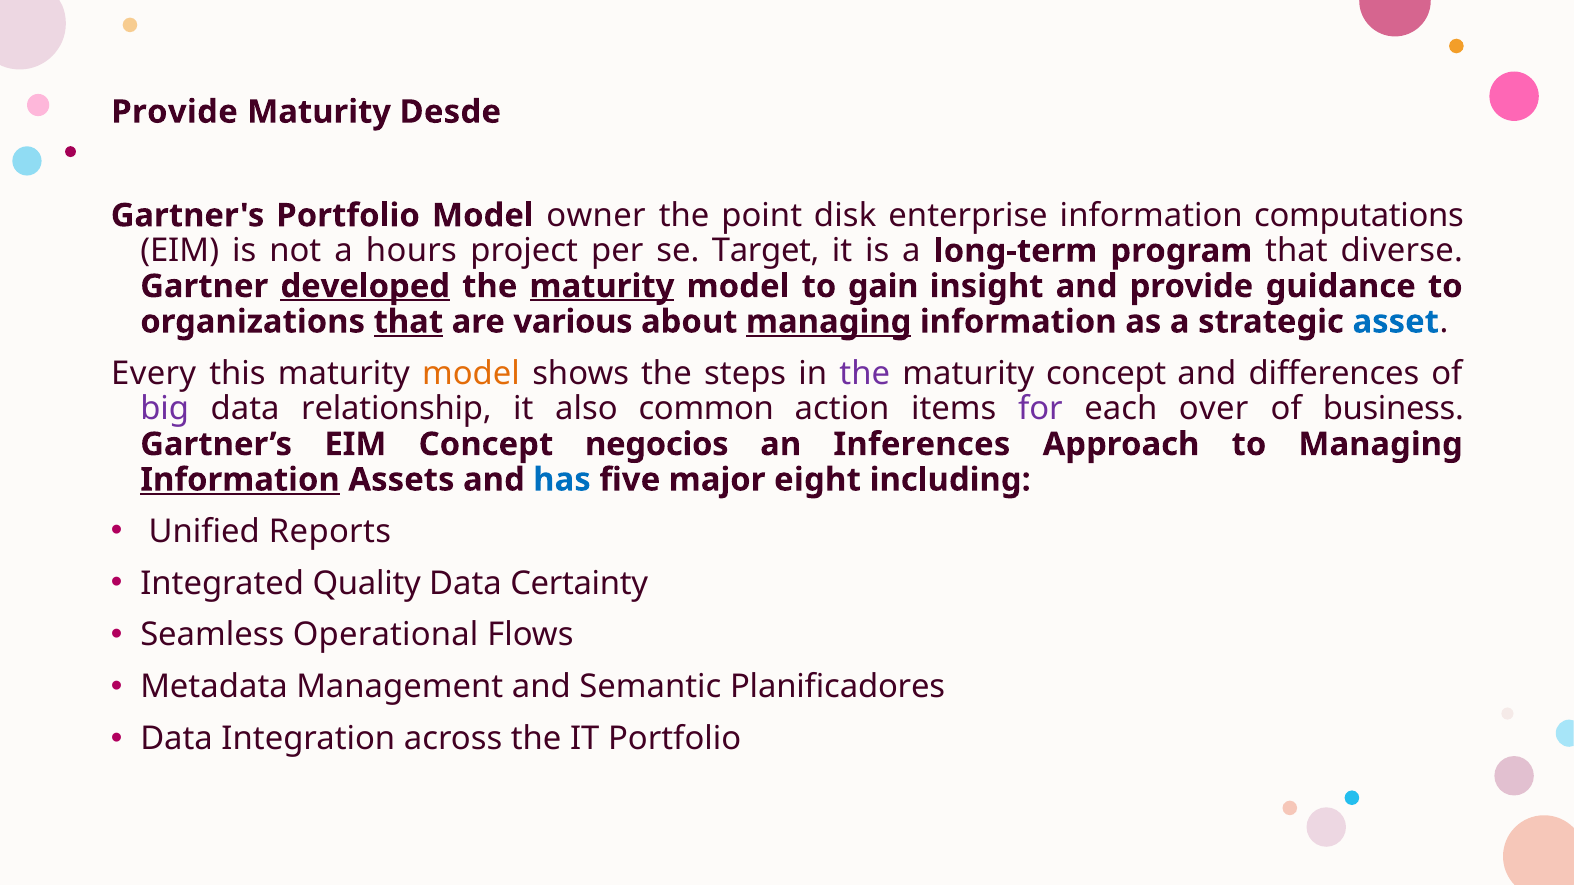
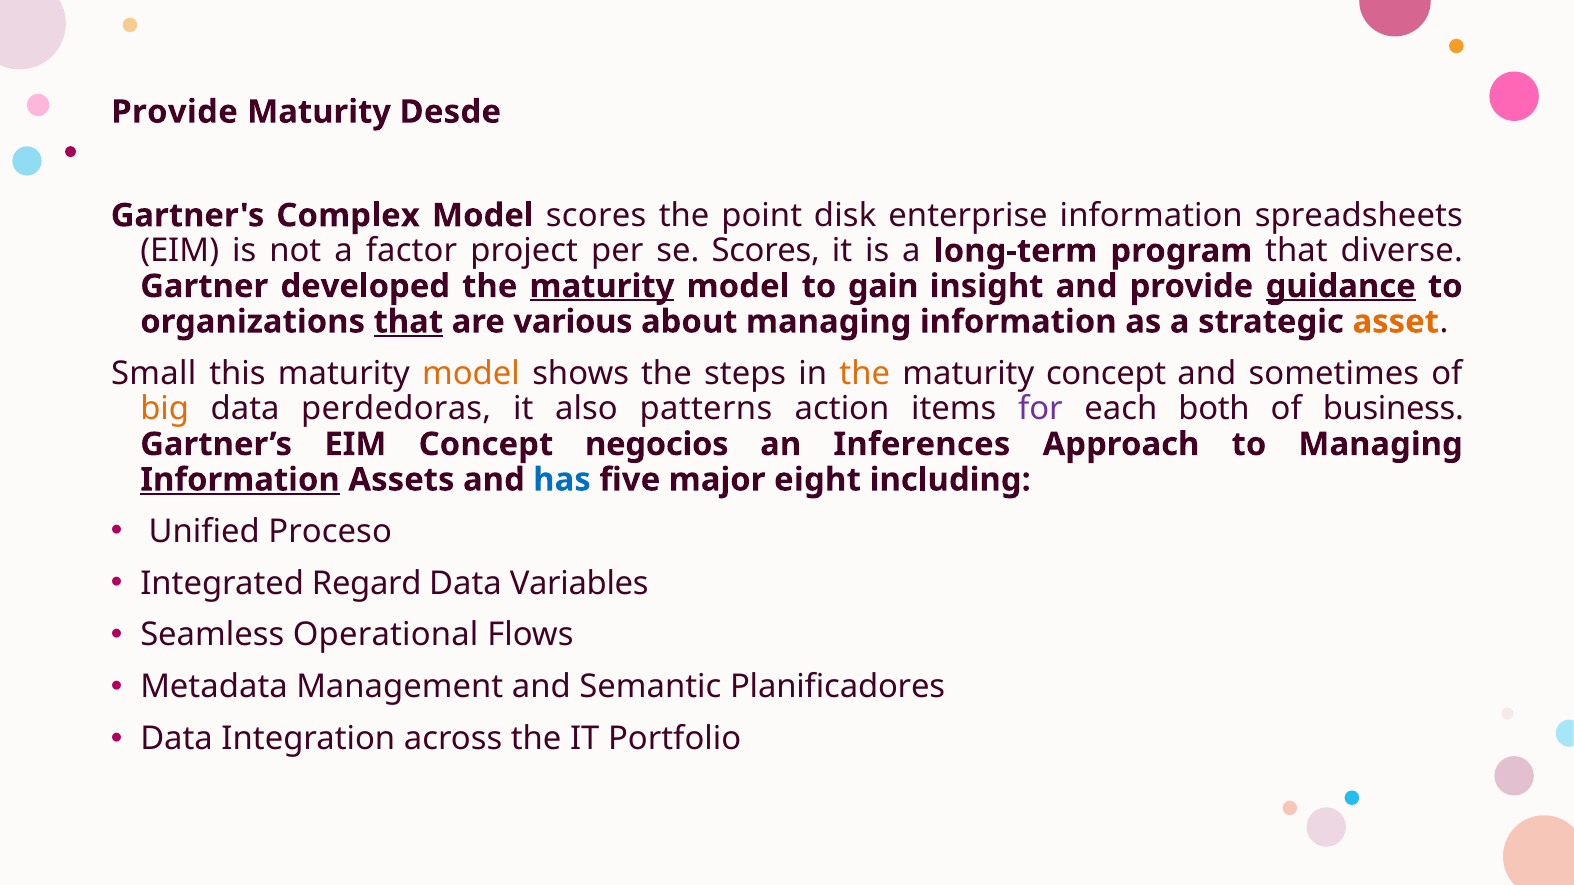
Gartner's Portfolio: Portfolio -> Complex (348, 216)
Model owner: owner -> scores (596, 216)
computations: computations -> spreadsheets (1359, 216)
hours: hours -> factor (412, 251)
se Target: Target -> Scores (766, 251)
developed underline: present -> none (365, 286)
guidance underline: none -> present (1341, 286)
managing underline: present -> none (829, 322)
asset colour: blue -> orange (1396, 322)
Every: Every -> Small (154, 374)
the colour: purple -> orange (865, 374)
differences: differences -> sometimes (1334, 374)
big colour: purple -> orange (165, 409)
relationship: relationship -> perdedoras (396, 409)
common: common -> patterns (706, 409)
over: over -> both (1214, 409)
Reports: Reports -> Proceso (330, 532)
Quality: Quality -> Regard (367, 584)
Certainty: Certainty -> Variables (579, 584)
